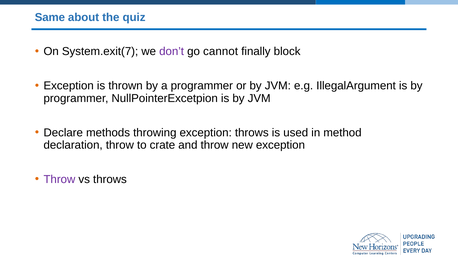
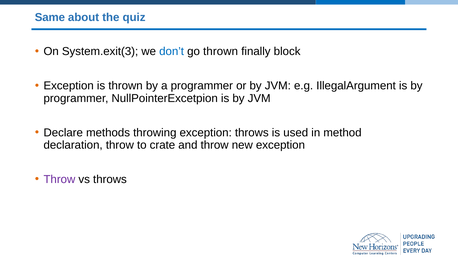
System.exit(7: System.exit(7 -> System.exit(3 (100, 51)
don’t colour: purple -> blue (172, 51)
go cannot: cannot -> thrown (221, 51)
